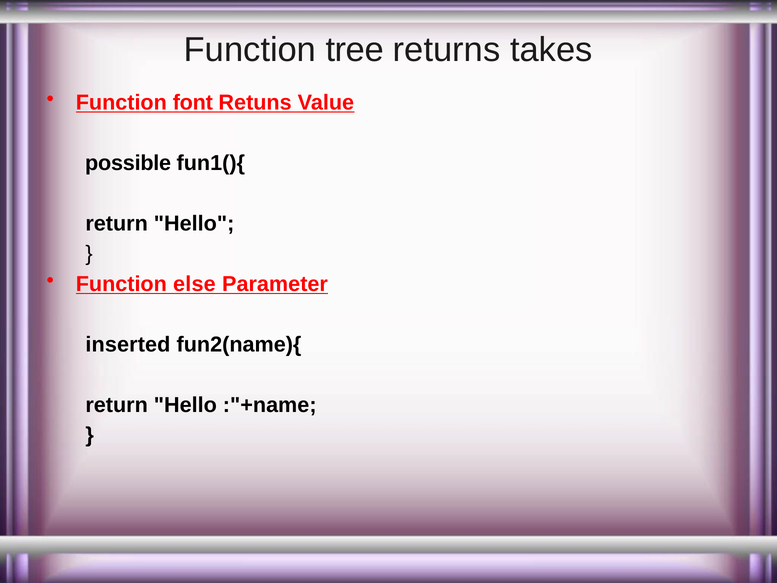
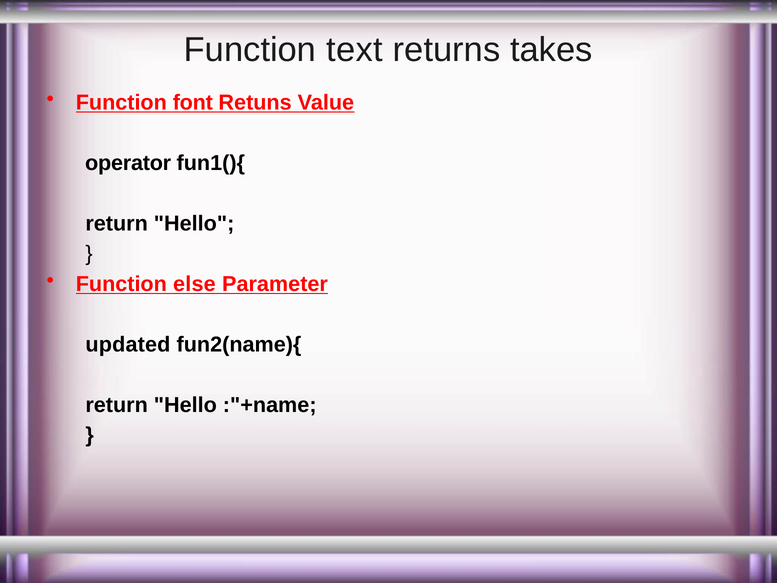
tree: tree -> text (354, 50)
possible: possible -> operator (128, 163)
inserted: inserted -> updated (128, 344)
